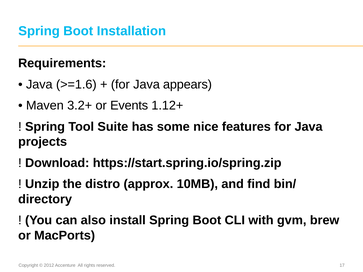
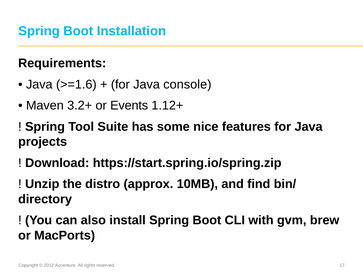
appears: appears -> console (187, 84)
